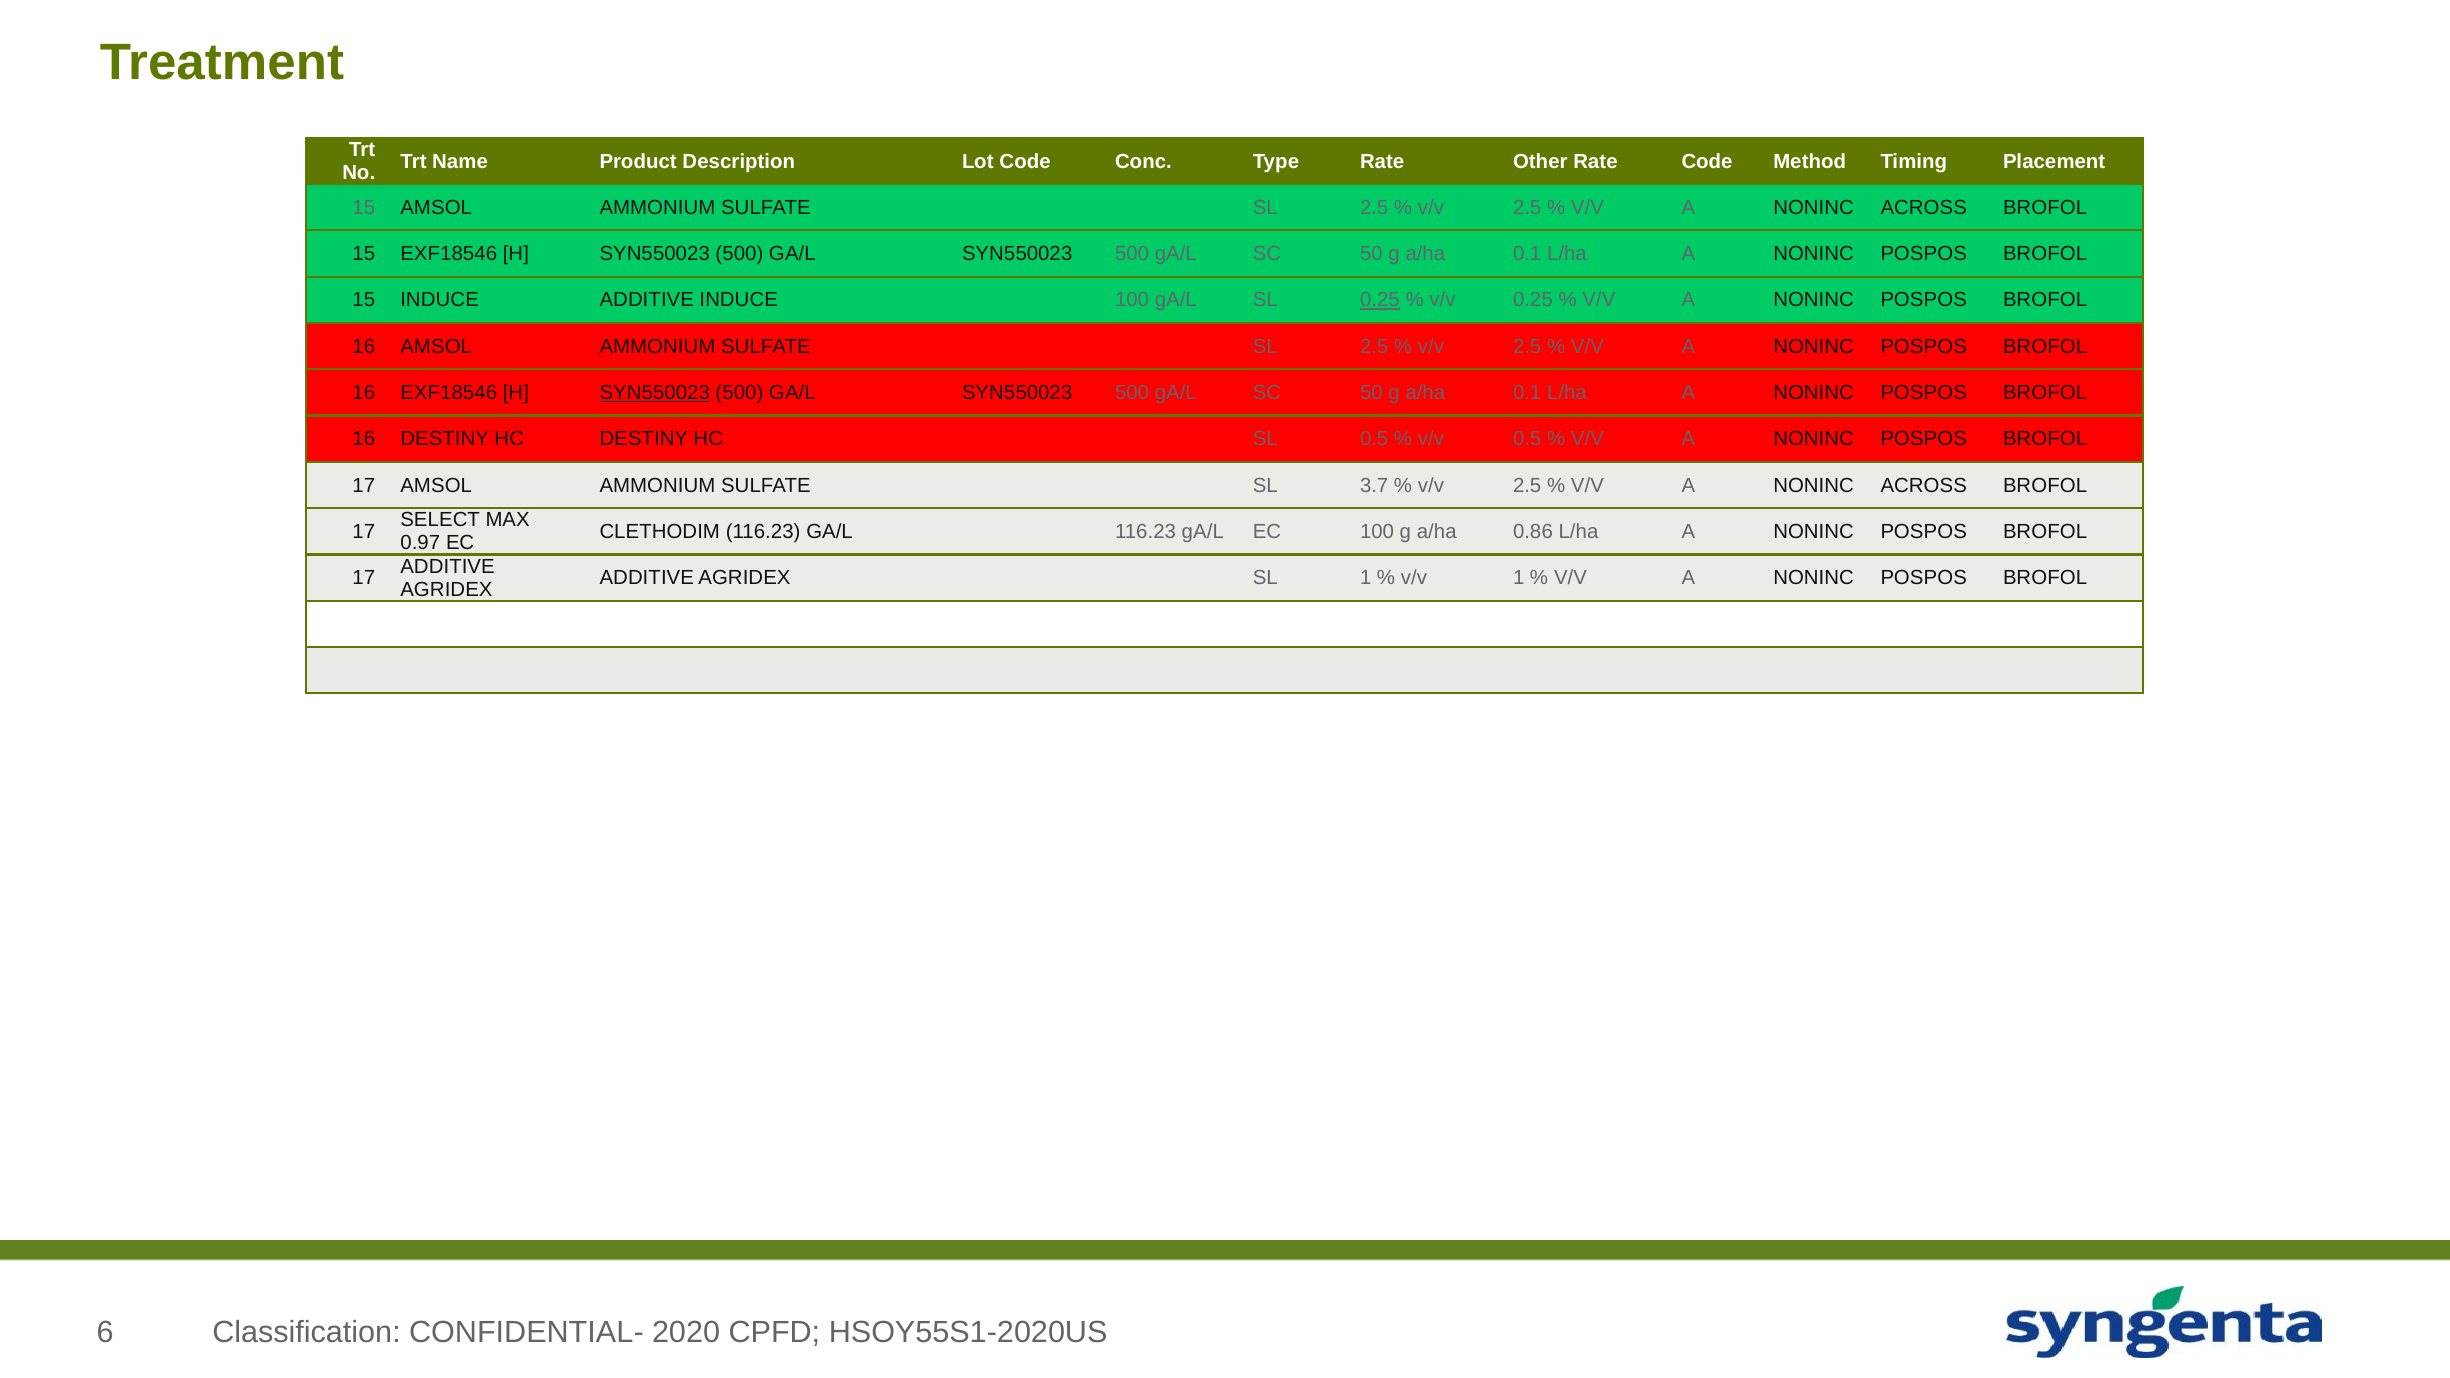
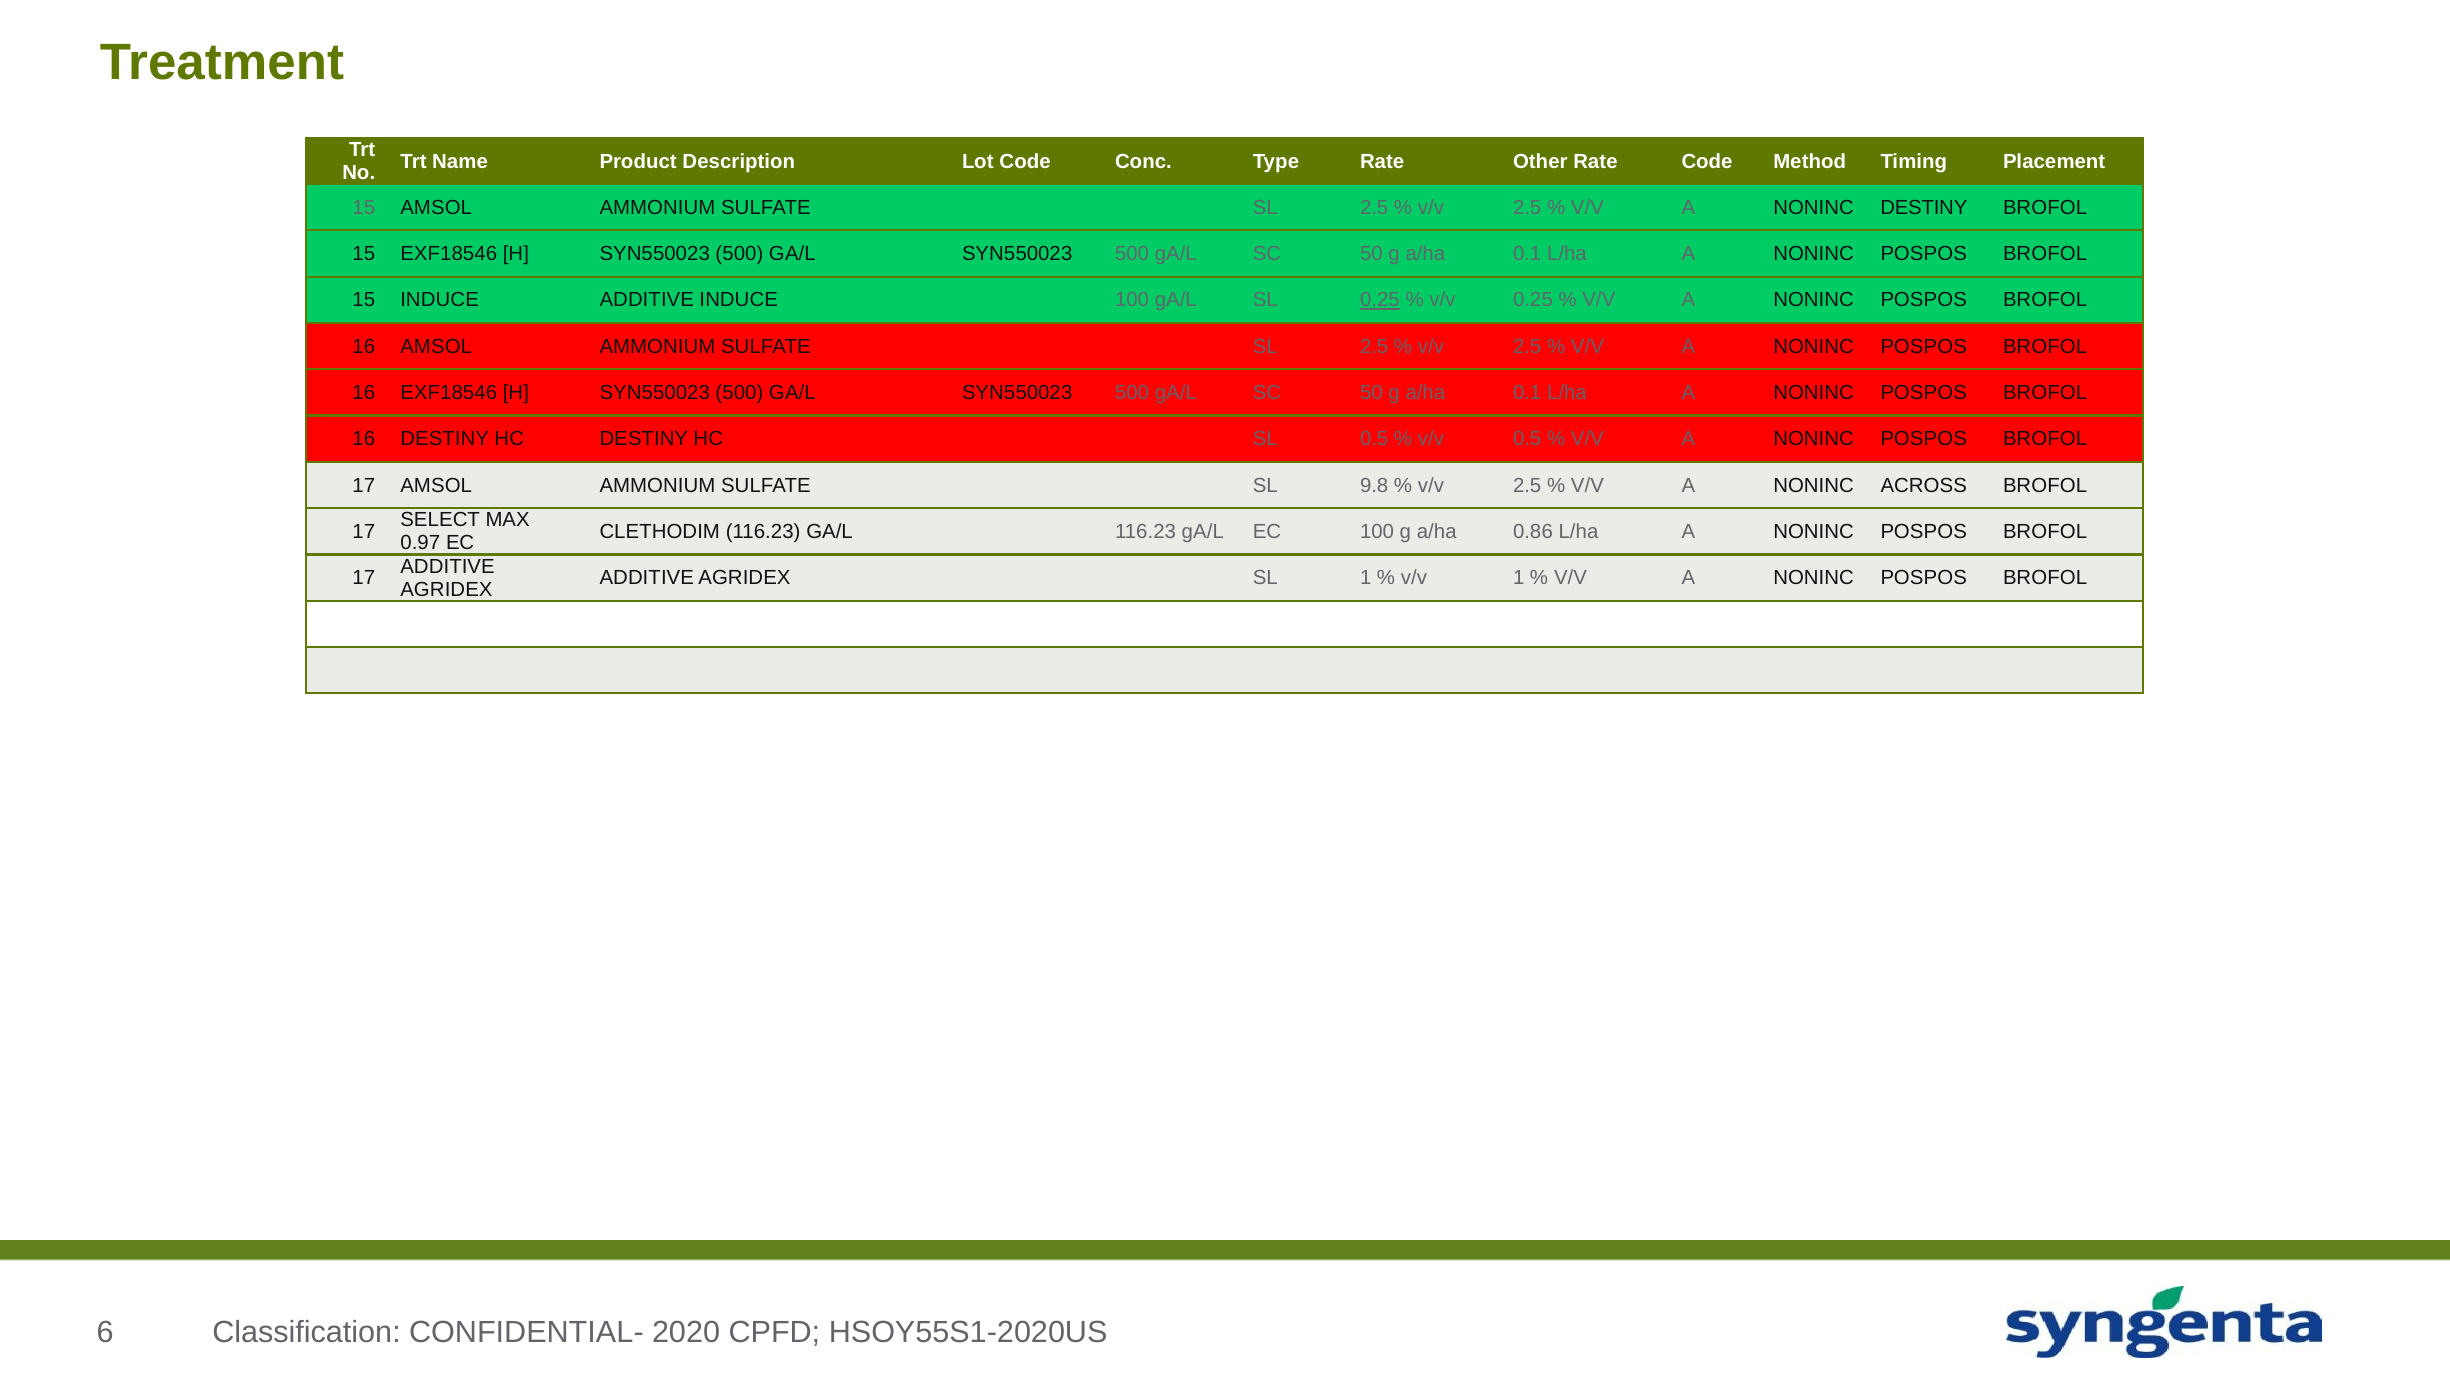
ACROSS: ACROSS -> DESTINY (1924, 208)
SYN550023 underline: present -> none (655, 393)
3.7: 3.7 -> 9.8 (1374, 485)
